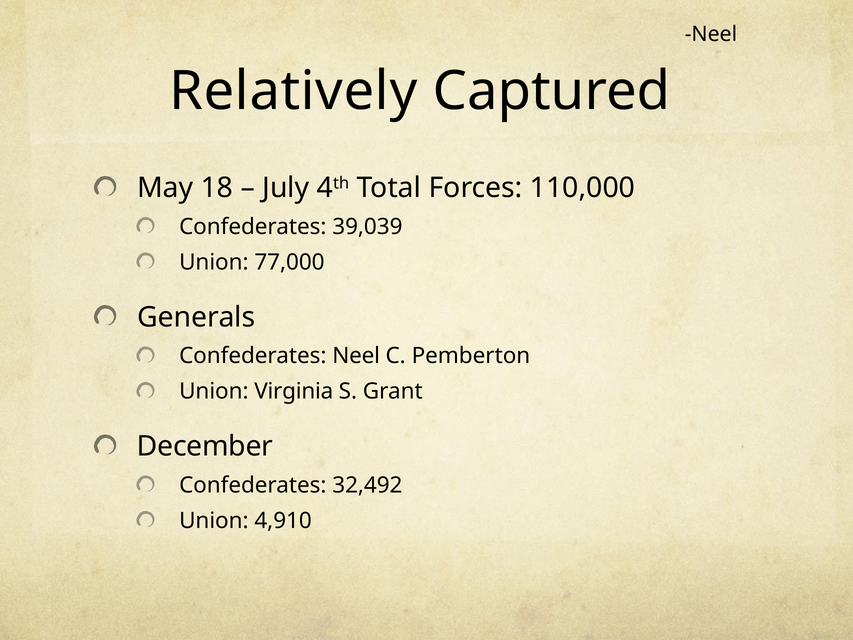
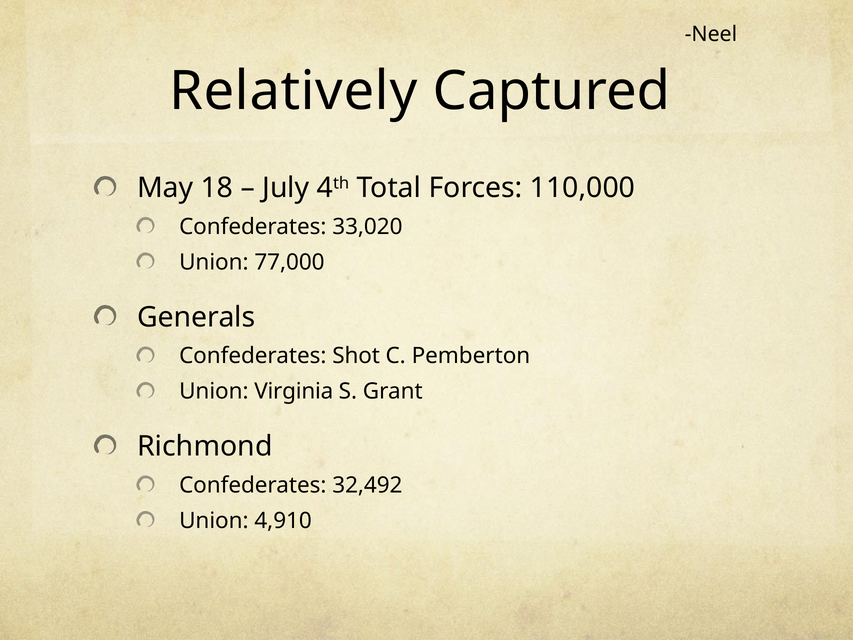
39,039: 39,039 -> 33,020 (367, 227)
Confederates Neel: Neel -> Shot (356, 356)
December: December -> Richmond (205, 446)
